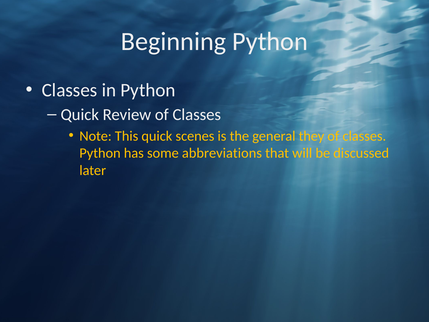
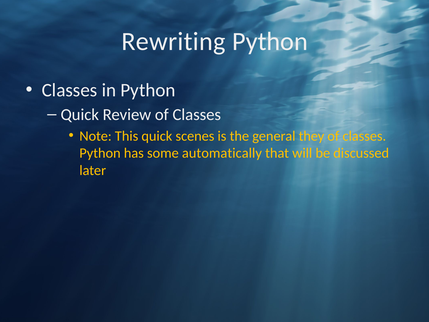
Beginning: Beginning -> Rewriting (173, 42)
abbreviations: abbreviations -> automatically (222, 153)
